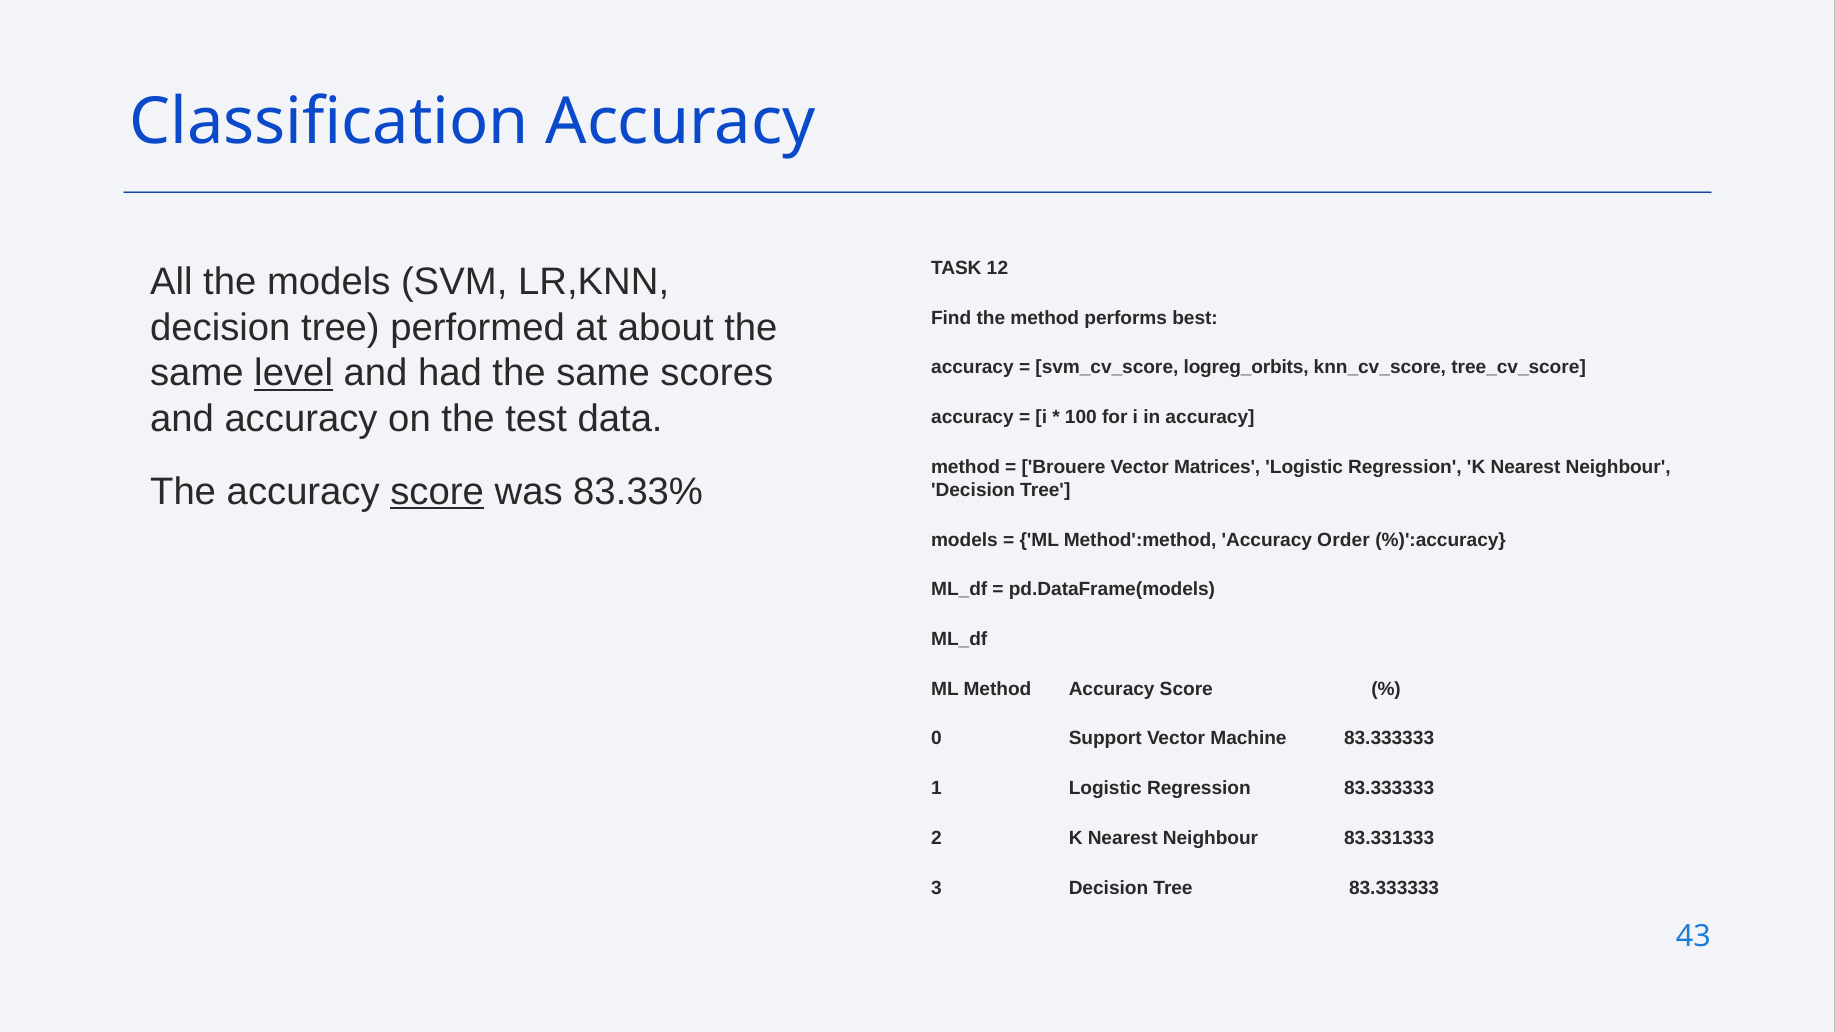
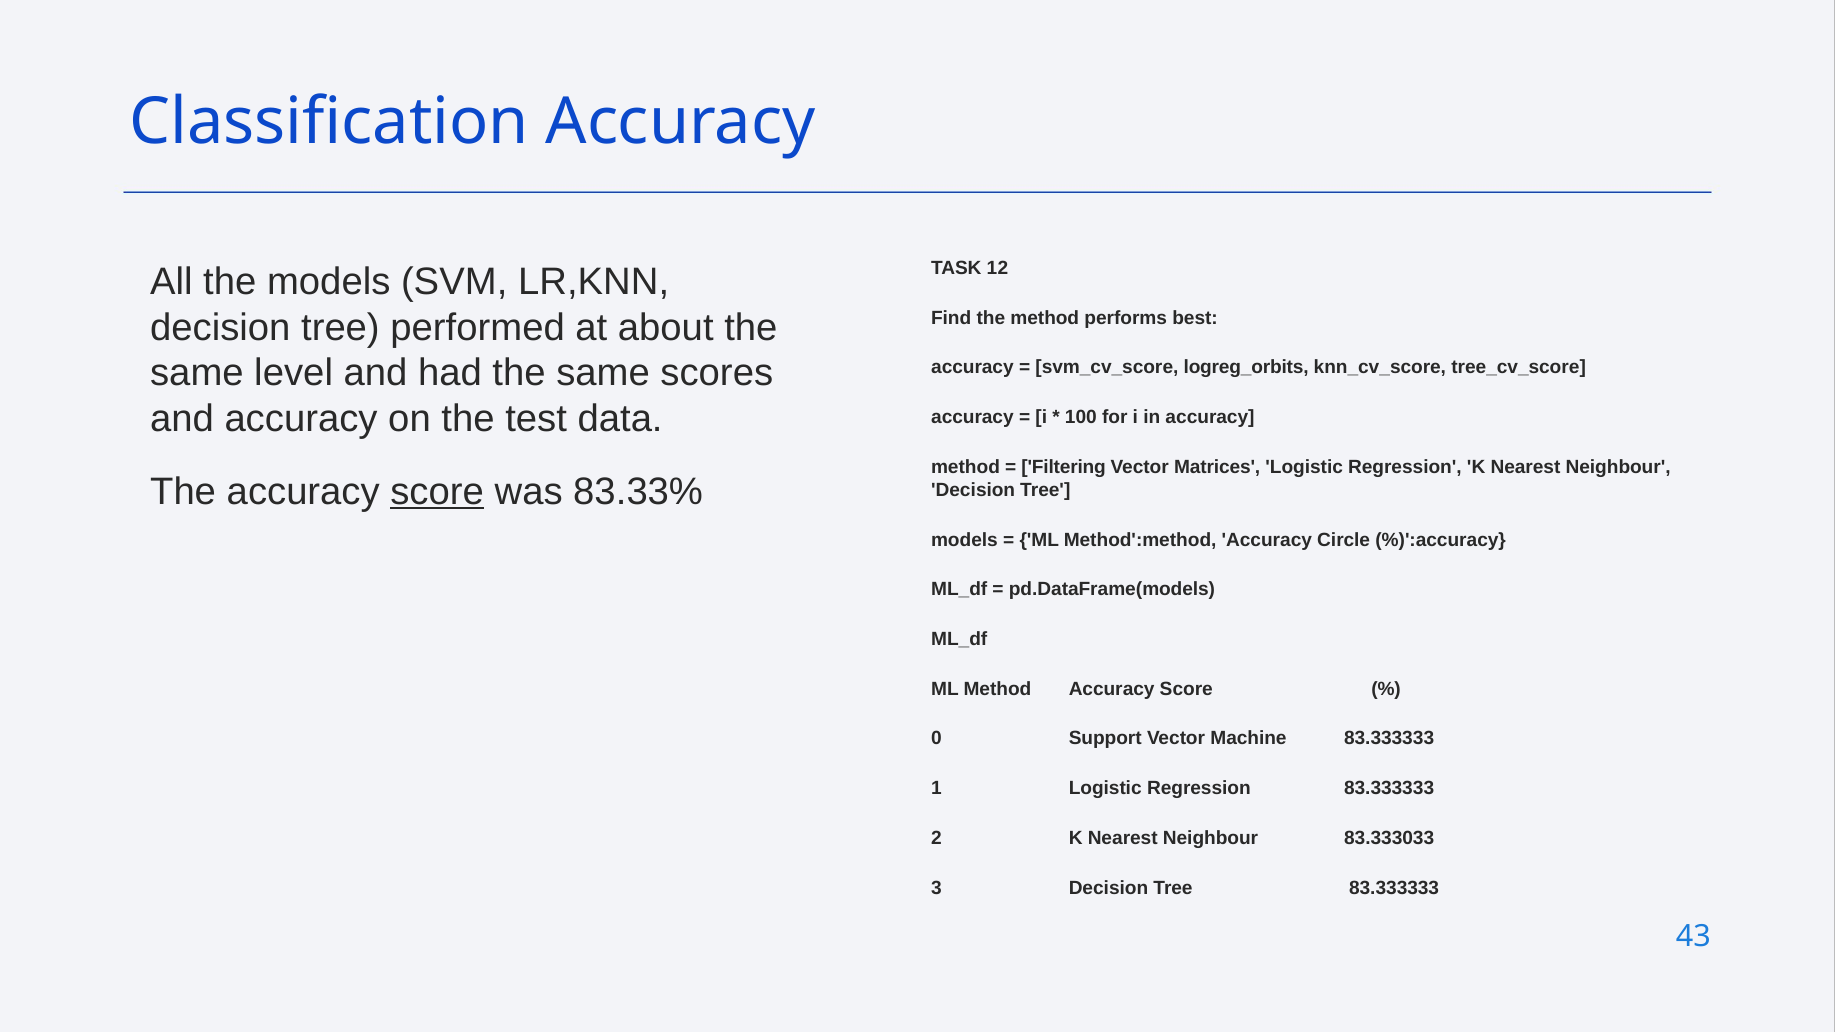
level underline: present -> none (294, 373)
Brouere: Brouere -> Filtering (1064, 467)
Order: Order -> Circle (1344, 540)
83.331333: 83.331333 -> 83.333033 (1389, 838)
